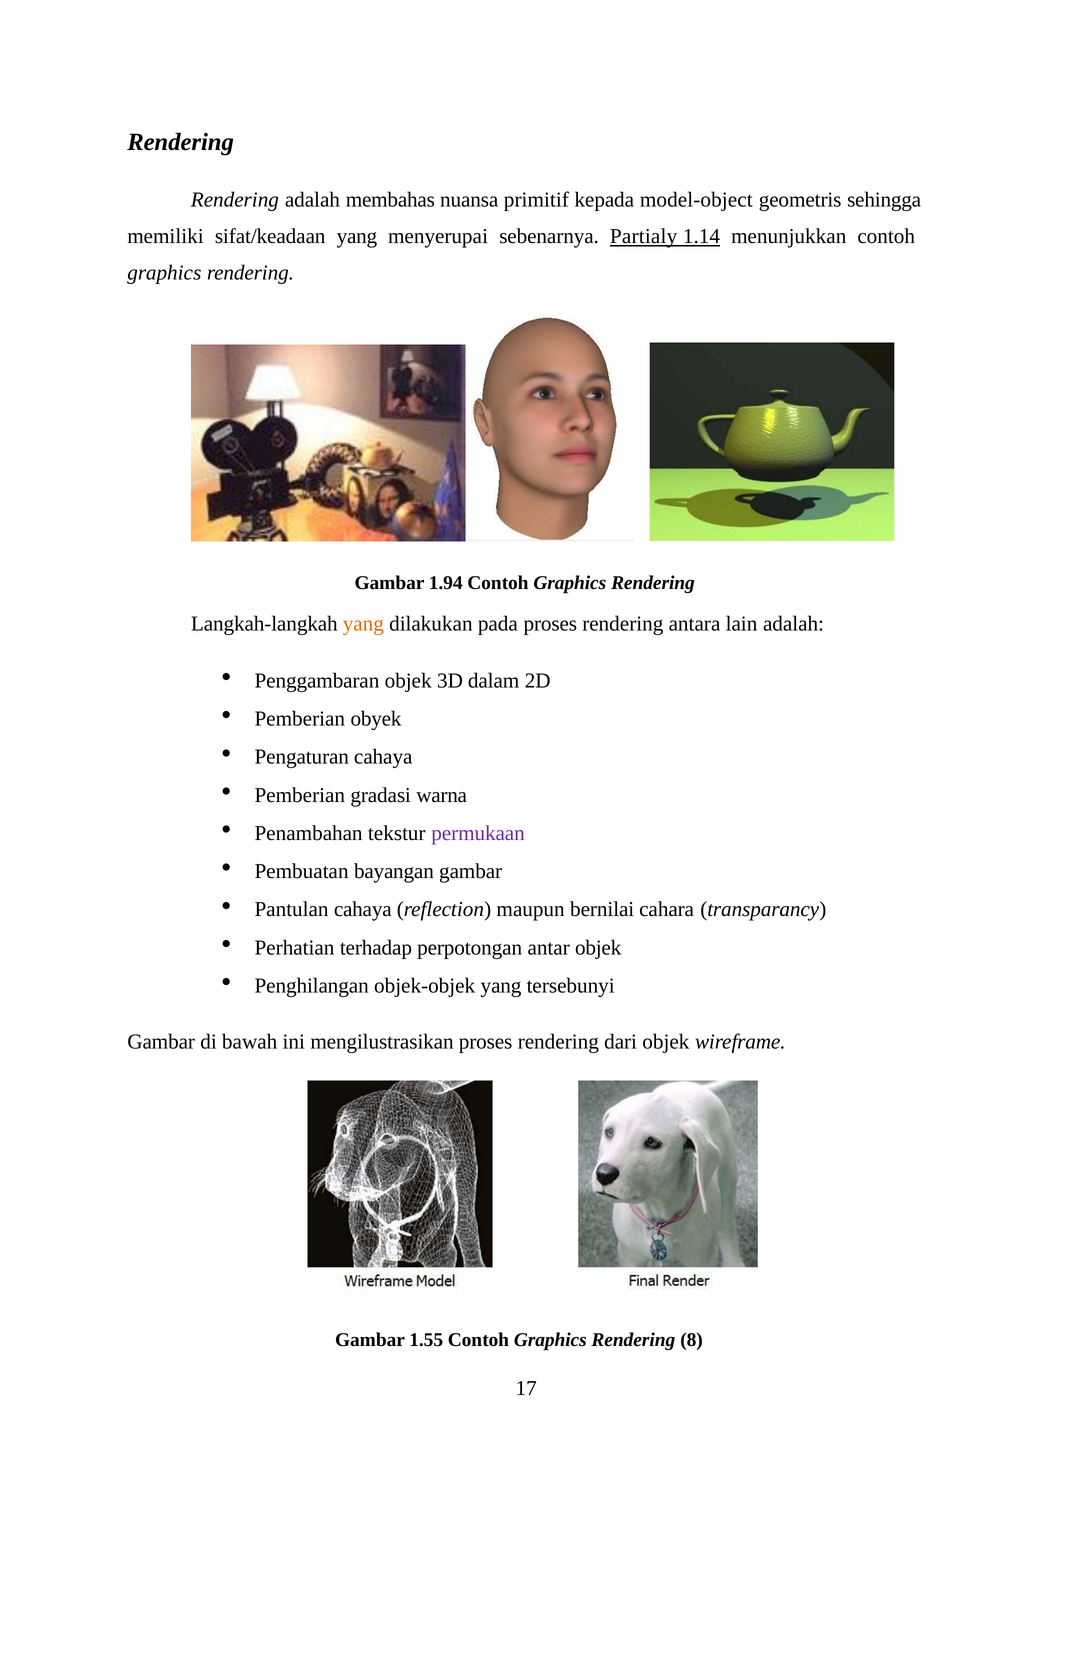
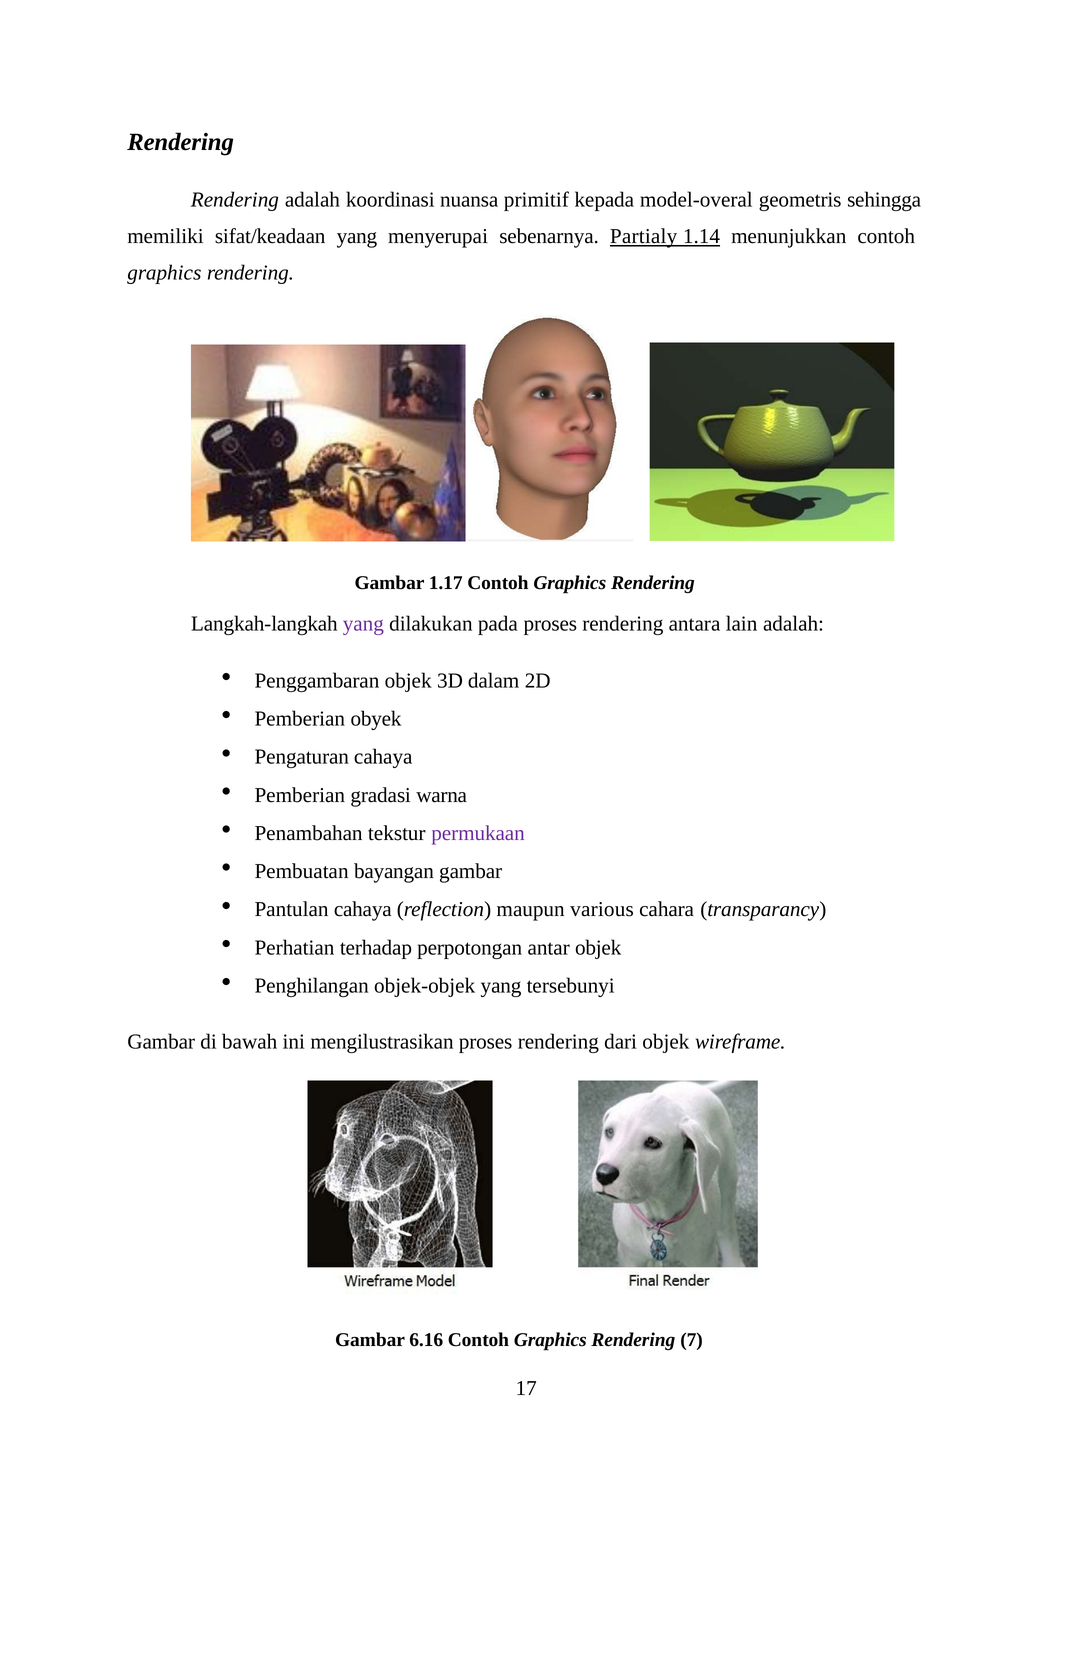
membahas: membahas -> koordinasi (390, 200)
model-object: model-object -> model-overal (696, 200)
1.94: 1.94 -> 1.17 (446, 583)
yang colour: orange -> purple (363, 624)
bernilai: bernilai -> various (602, 909)
1.55: 1.55 -> 6.16 (426, 1340)
8: 8 -> 7 (692, 1340)
